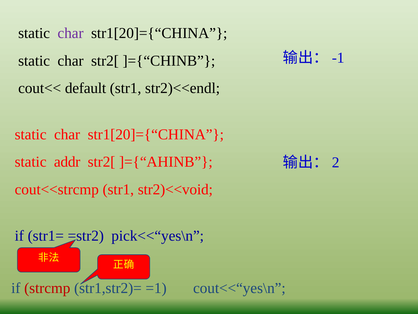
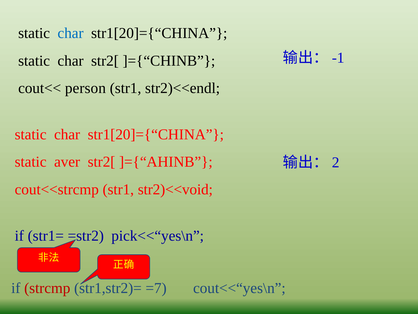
char colour: purple -> blue (71, 33)
default: default -> person (85, 88)
addr: addr -> aver (67, 162)
=1: =1 -> =7 (156, 288)
